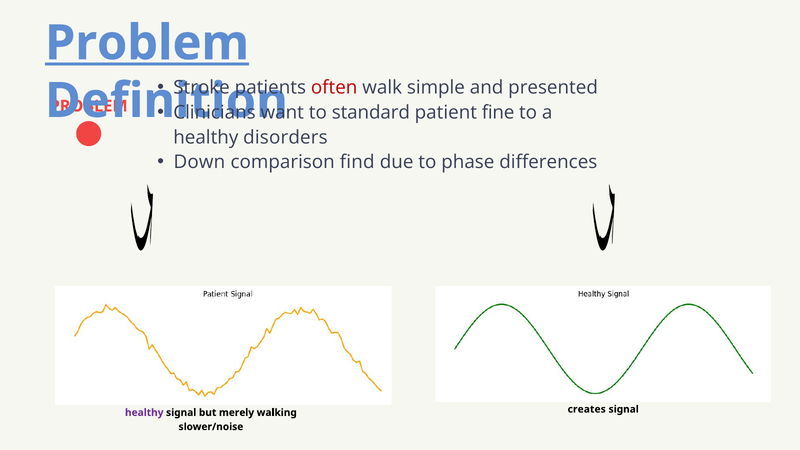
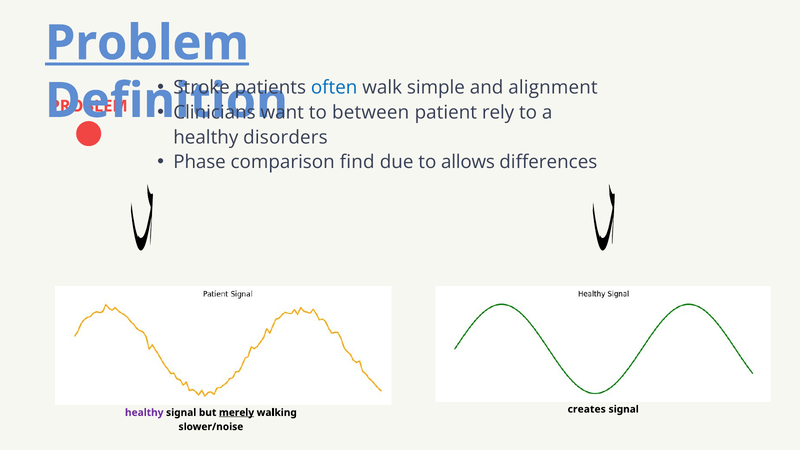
often colour: red -> blue (334, 88)
presented: presented -> alignment (553, 88)
standard: standard -> between (371, 112)
fine: fine -> rely (498, 112)
Down: Down -> Phase (200, 162)
phase: phase -> allows (468, 162)
merely underline: none -> present (237, 413)
